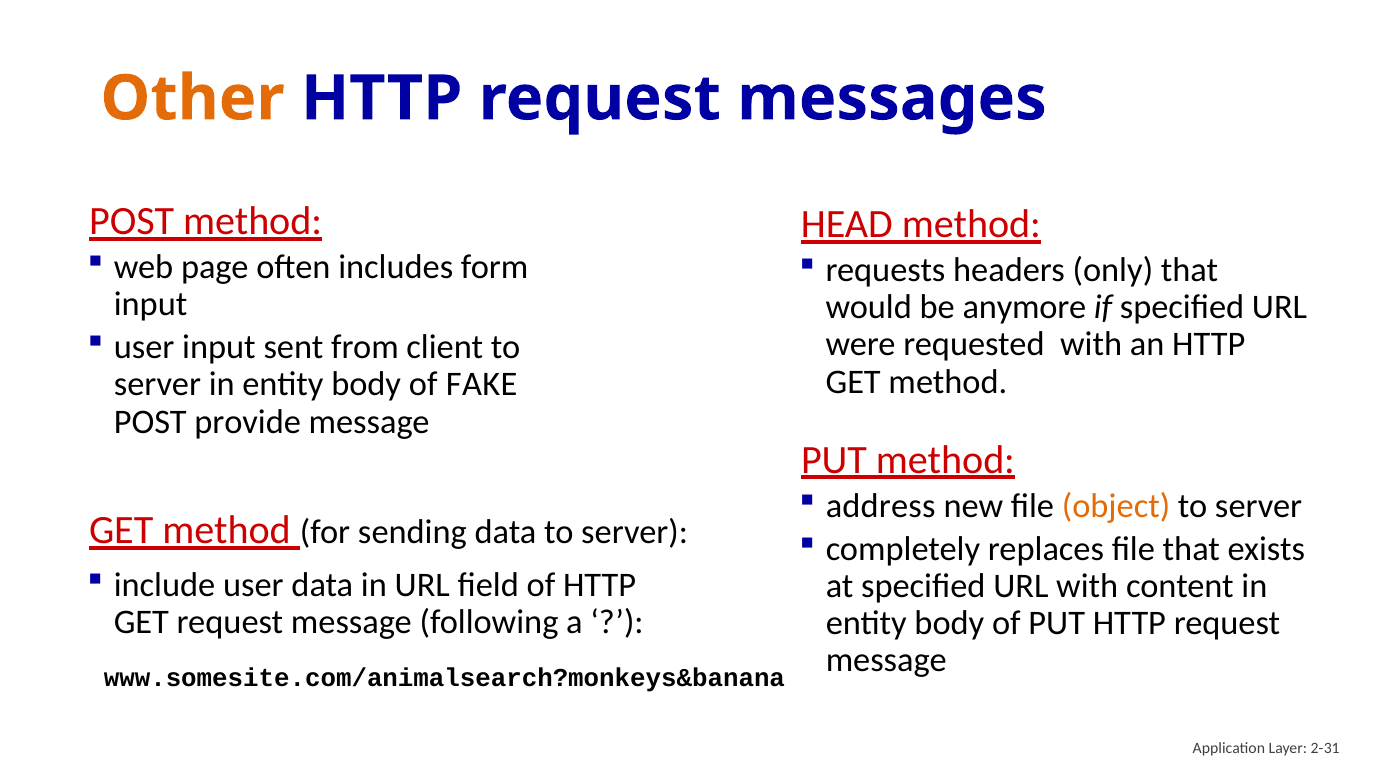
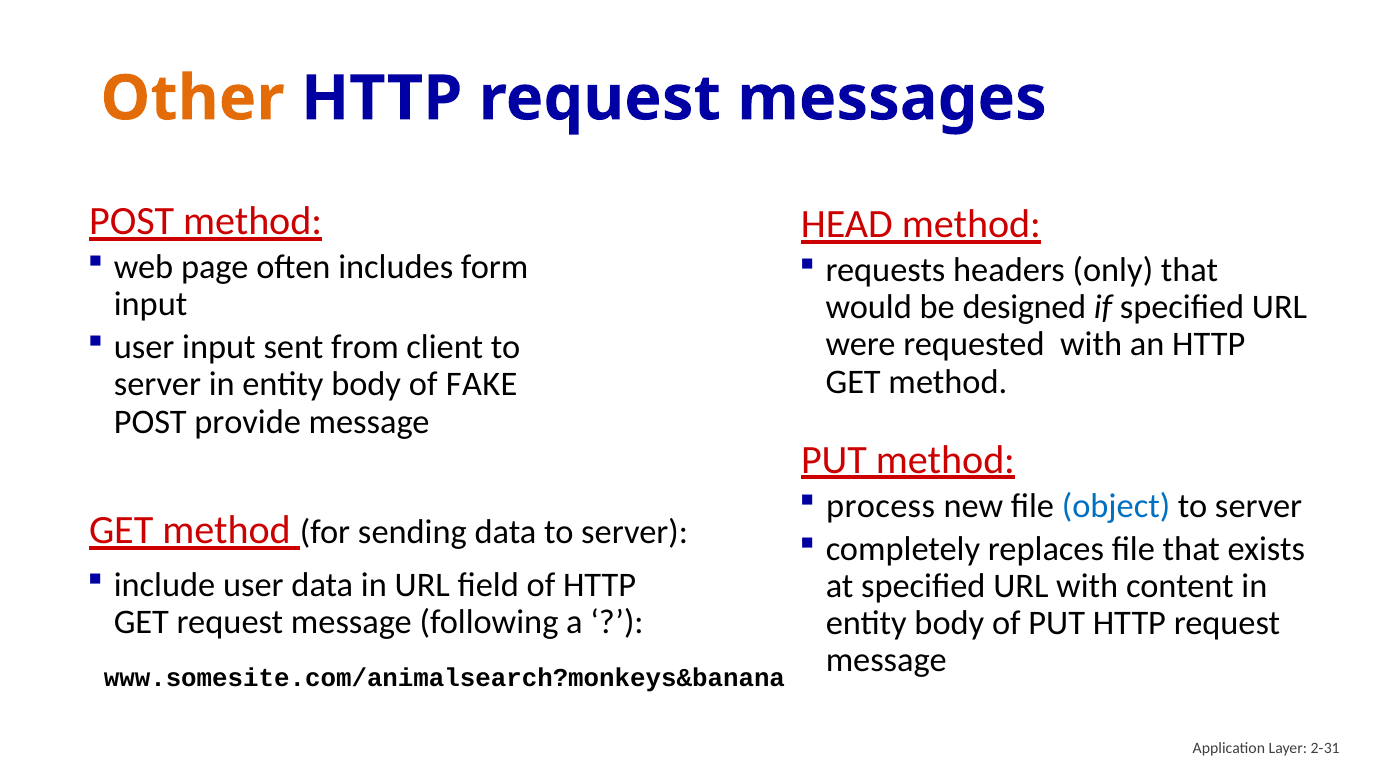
anymore: anymore -> designed (1024, 307)
address: address -> process (881, 506)
object colour: orange -> blue (1116, 506)
